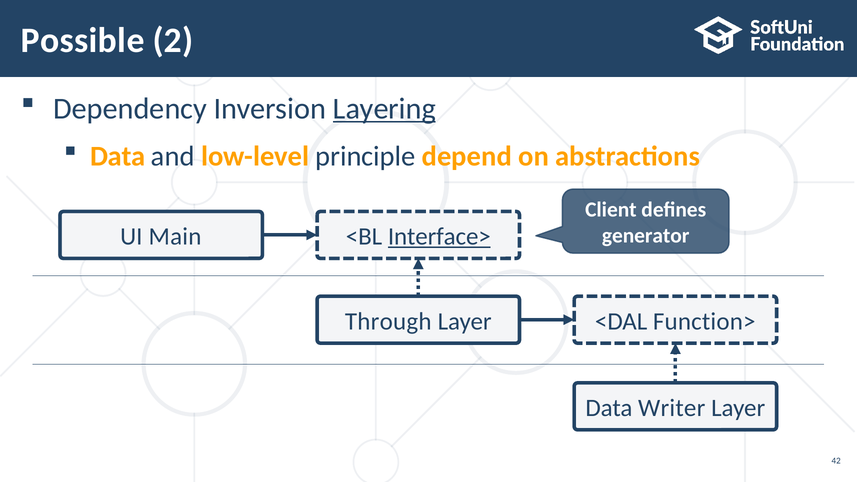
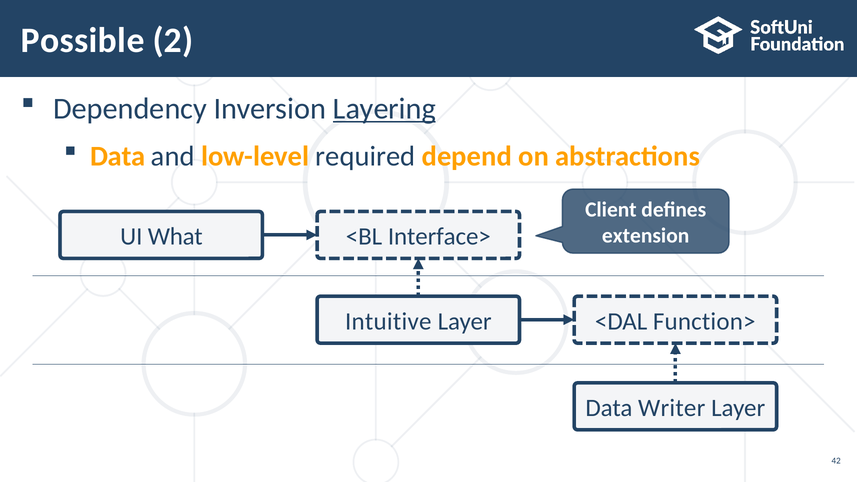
principle: principle -> required (365, 156)
Main: Main -> What (175, 237)
Interface> underline: present -> none (439, 237)
generator: generator -> extension (646, 235)
Through: Through -> Intuitive (388, 321)
